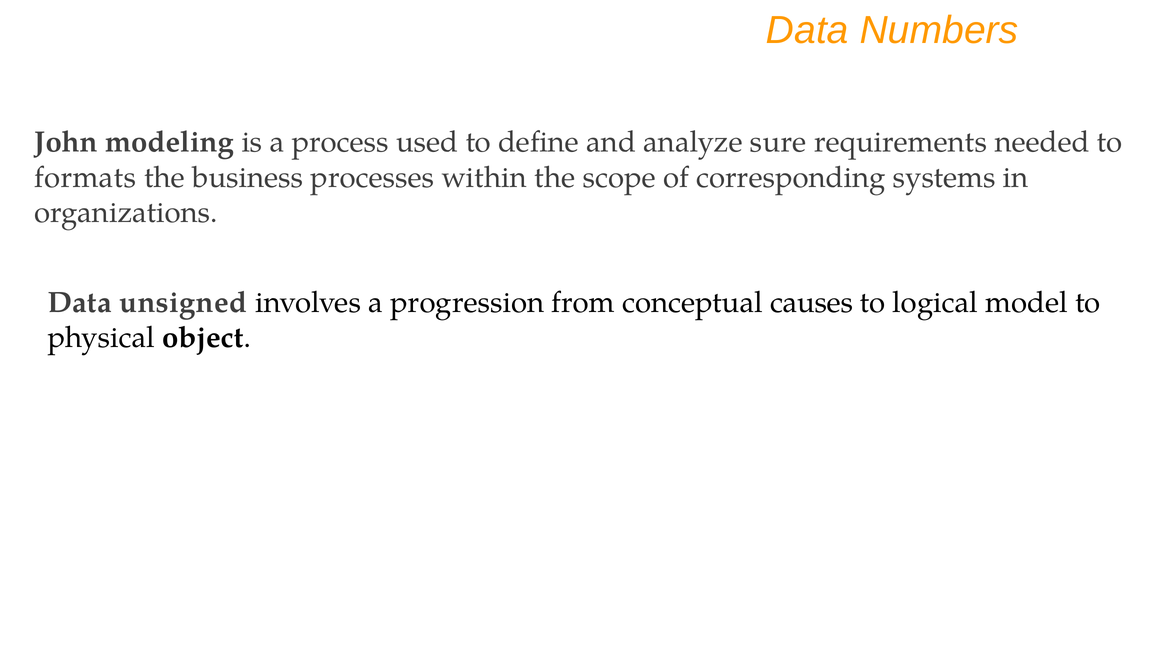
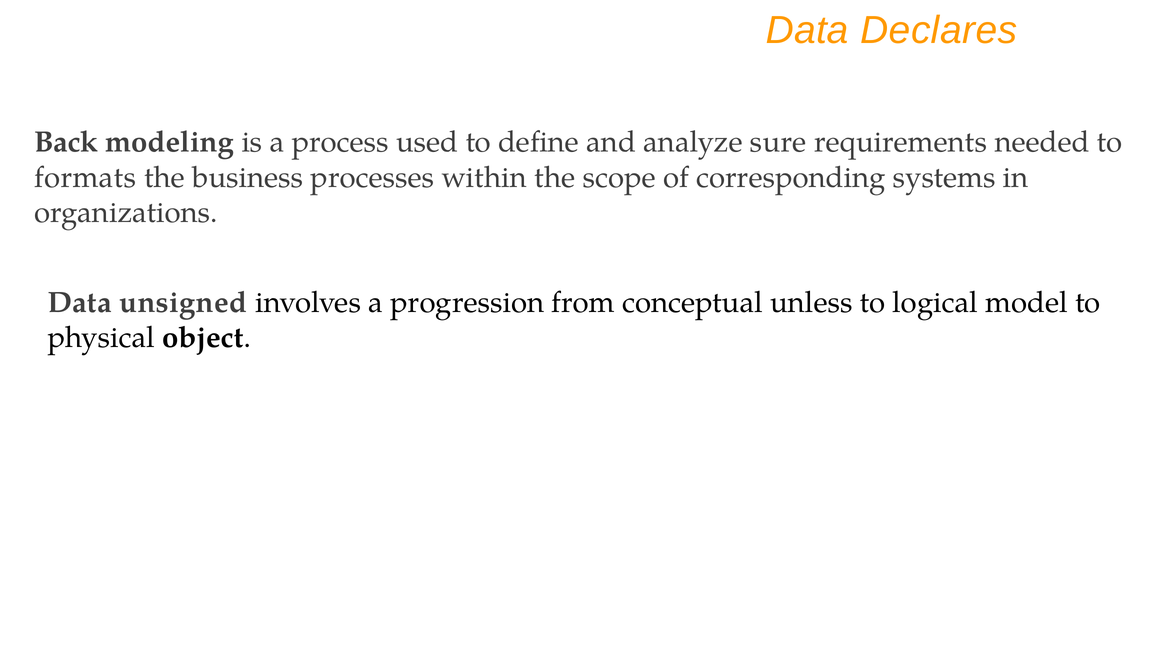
Numbers: Numbers -> Declares (939, 31)
John: John -> Back (66, 142)
causes: causes -> unless (811, 303)
